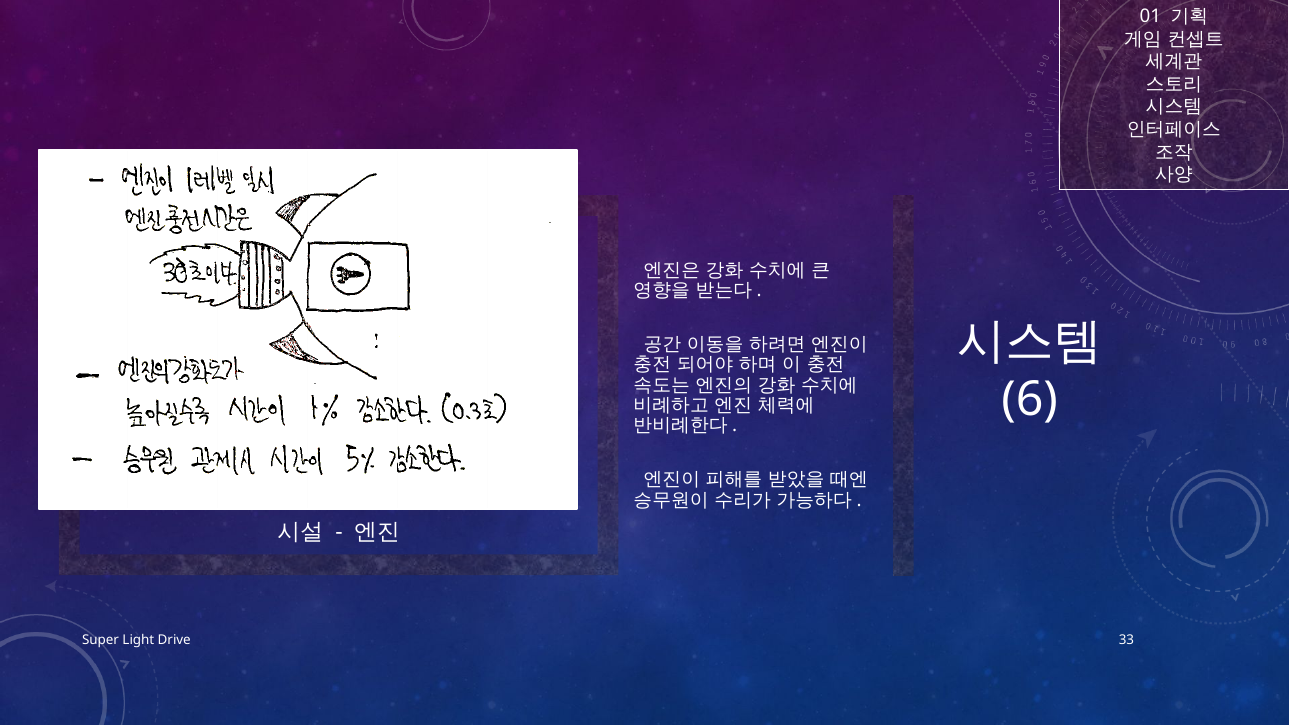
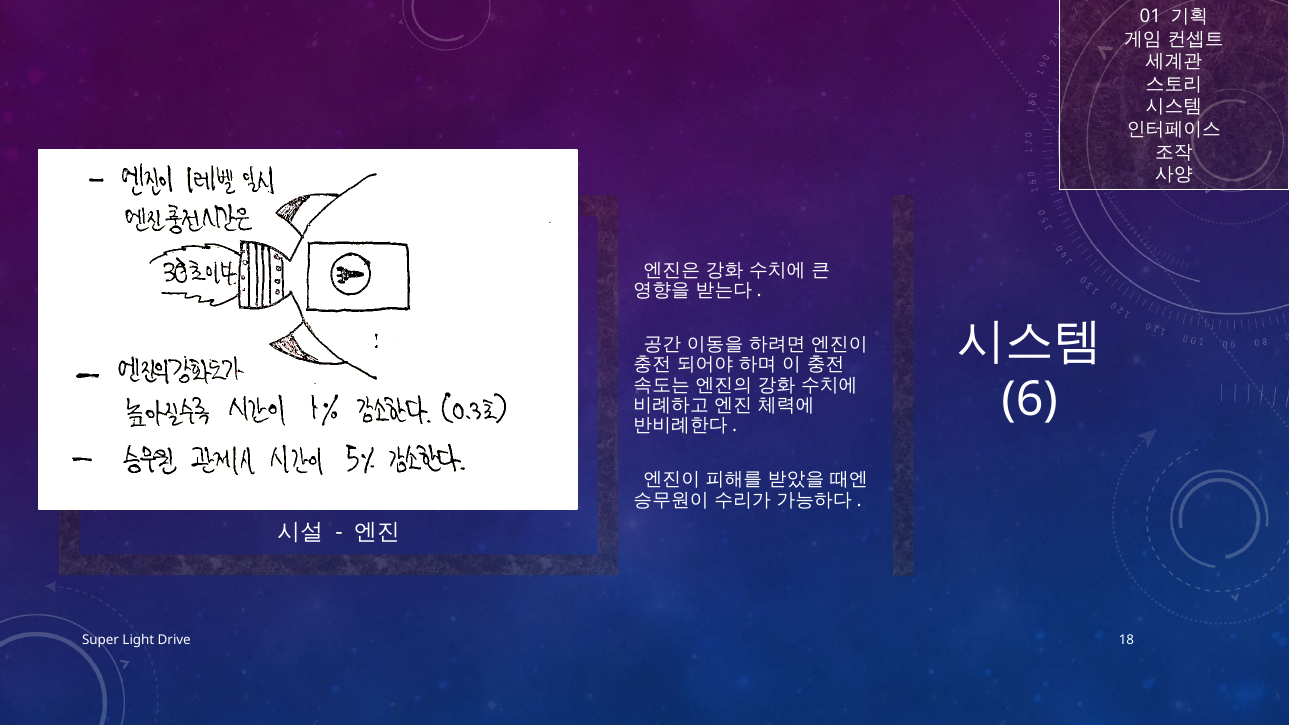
33: 33 -> 18 (1126, 641)
